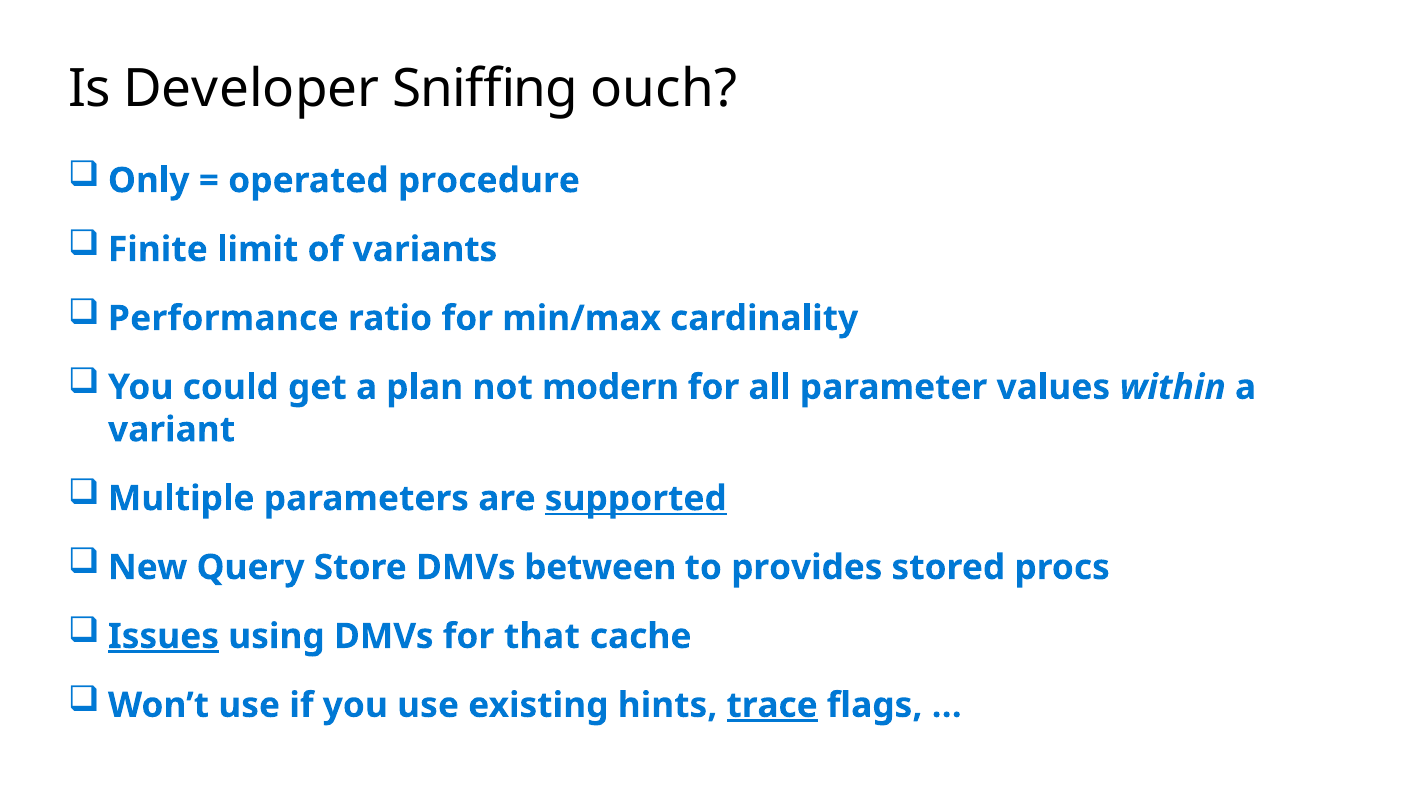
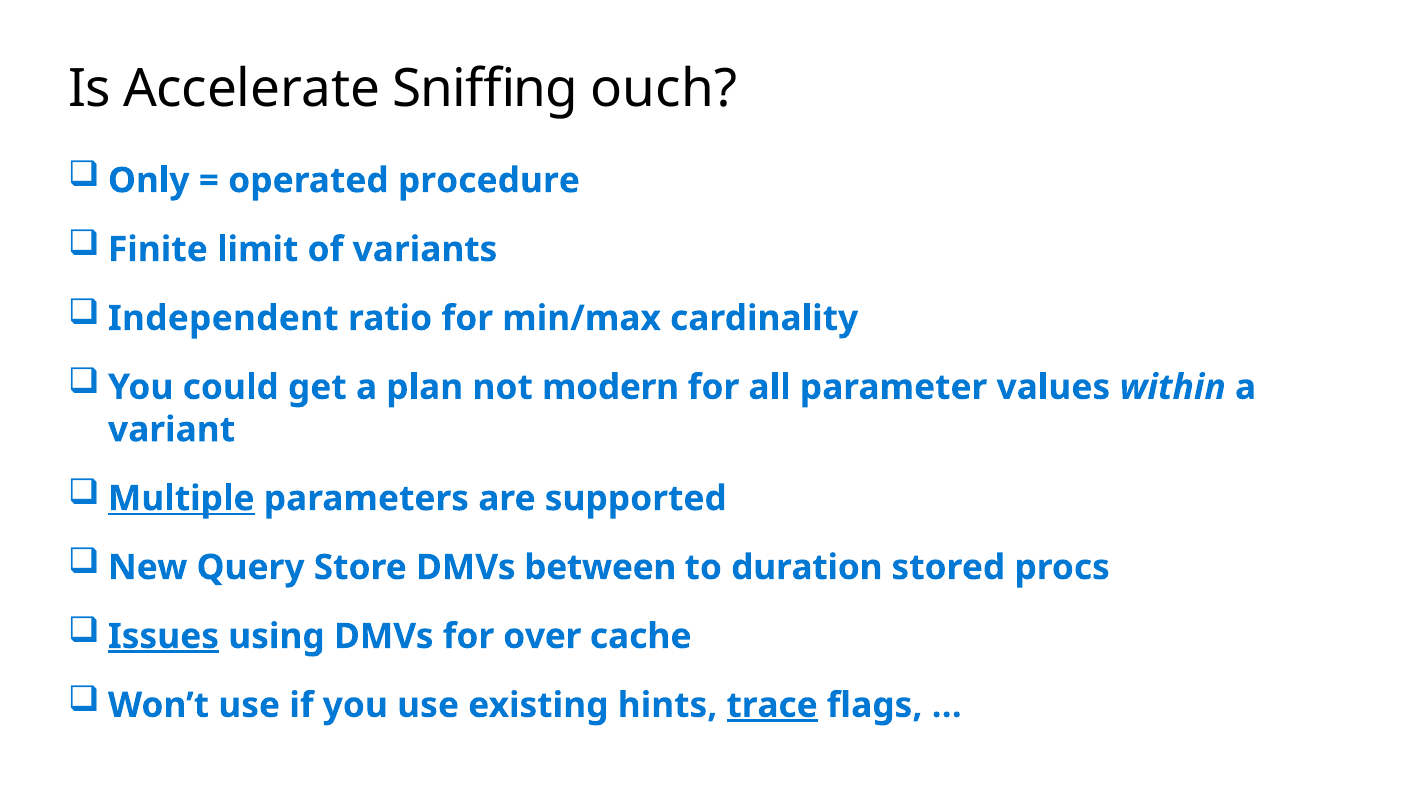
Developer: Developer -> Accelerate (252, 89)
Performance: Performance -> Independent (223, 319)
Multiple underline: none -> present (181, 499)
supported underline: present -> none (636, 499)
provides: provides -> duration (807, 568)
that: that -> over (542, 637)
